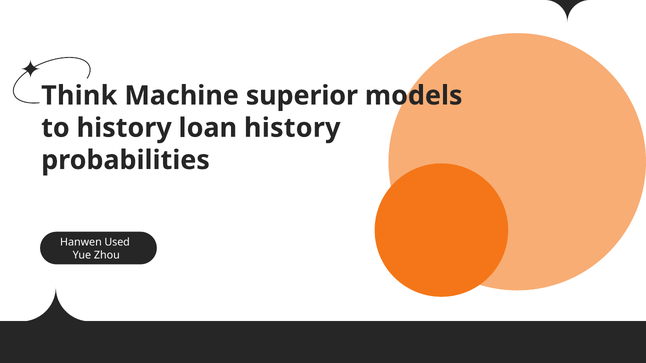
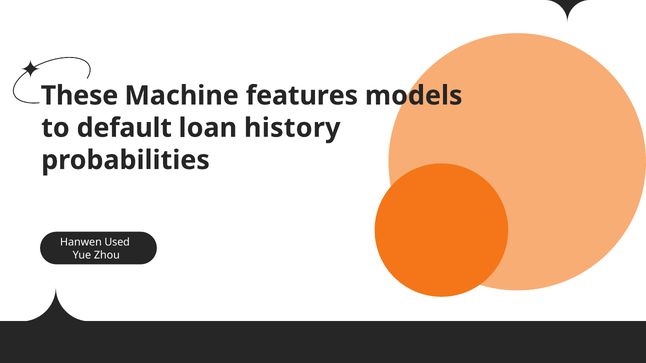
Think: Think -> These (79, 96)
superior: superior -> features (302, 96)
to history: history -> default (124, 128)
